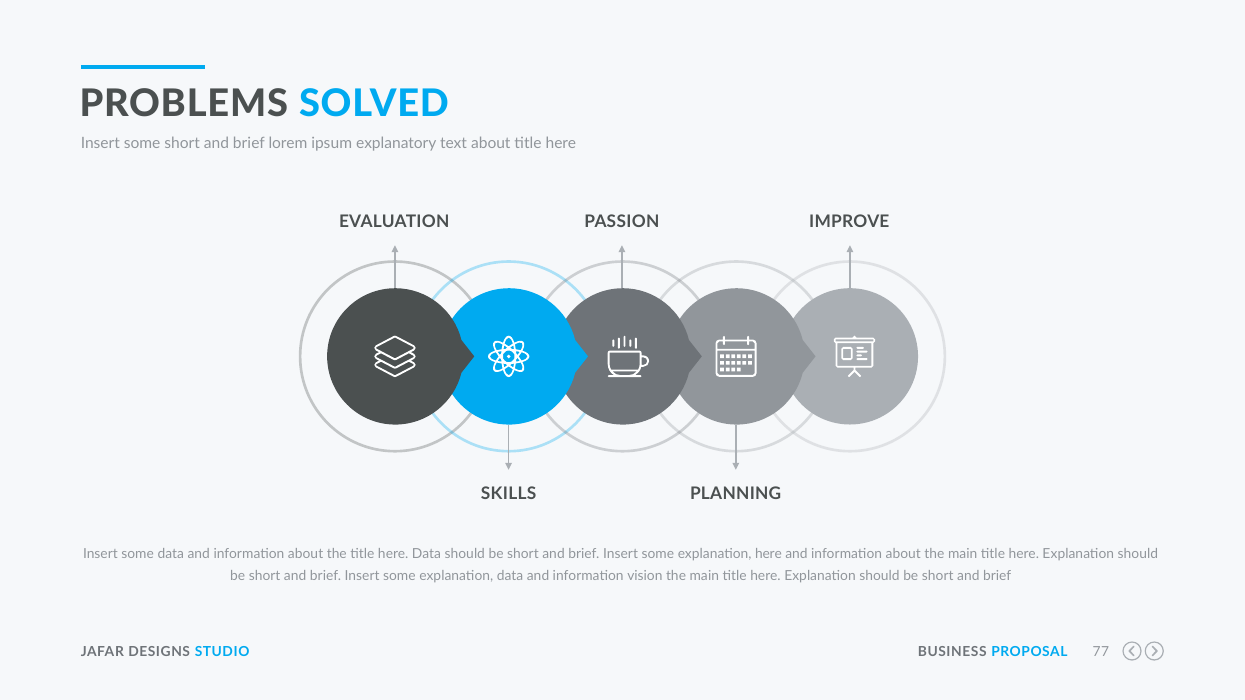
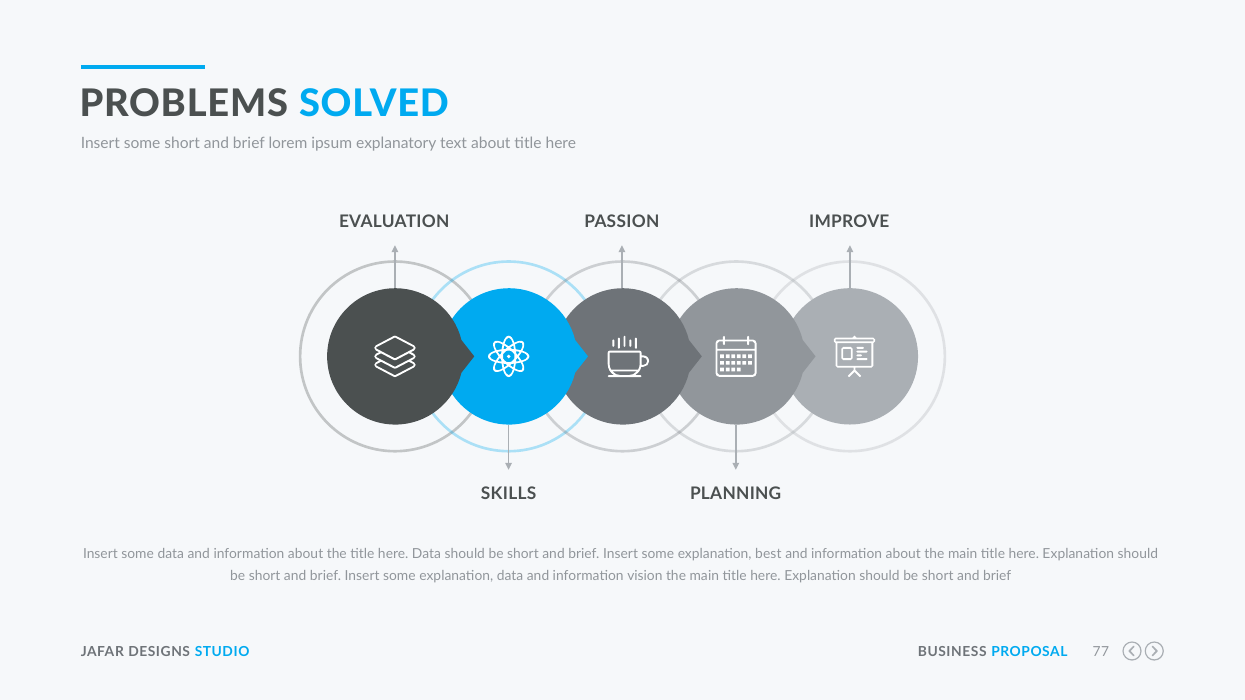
explanation here: here -> best (768, 555)
